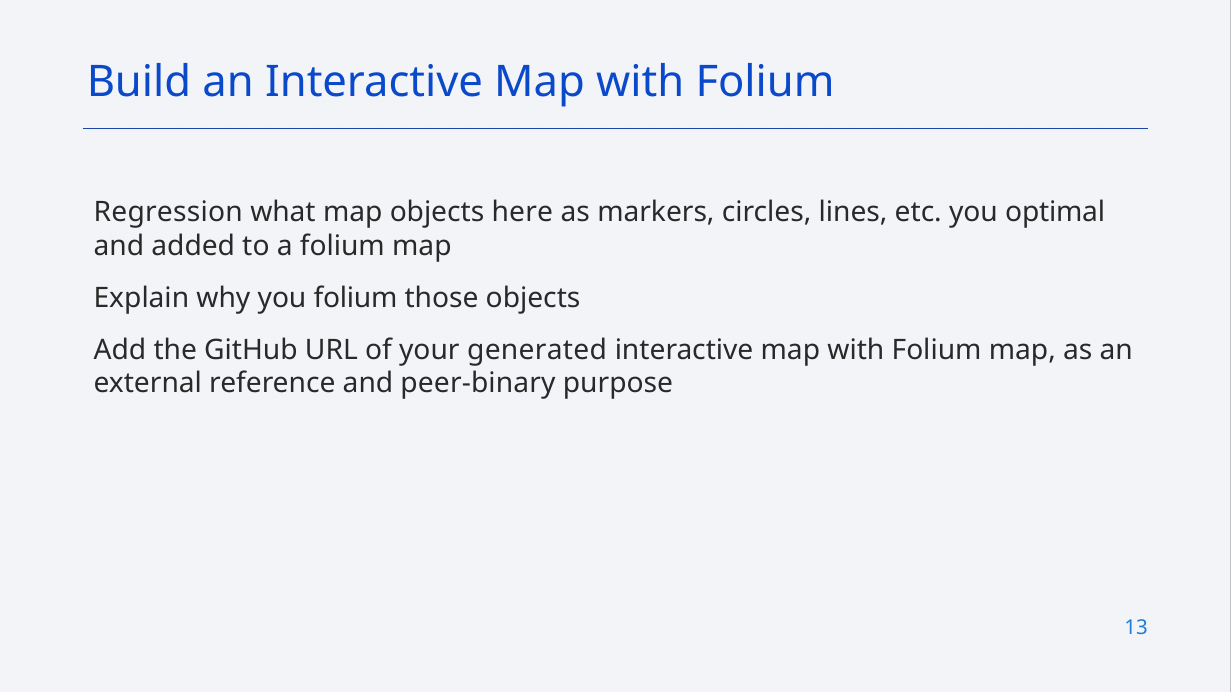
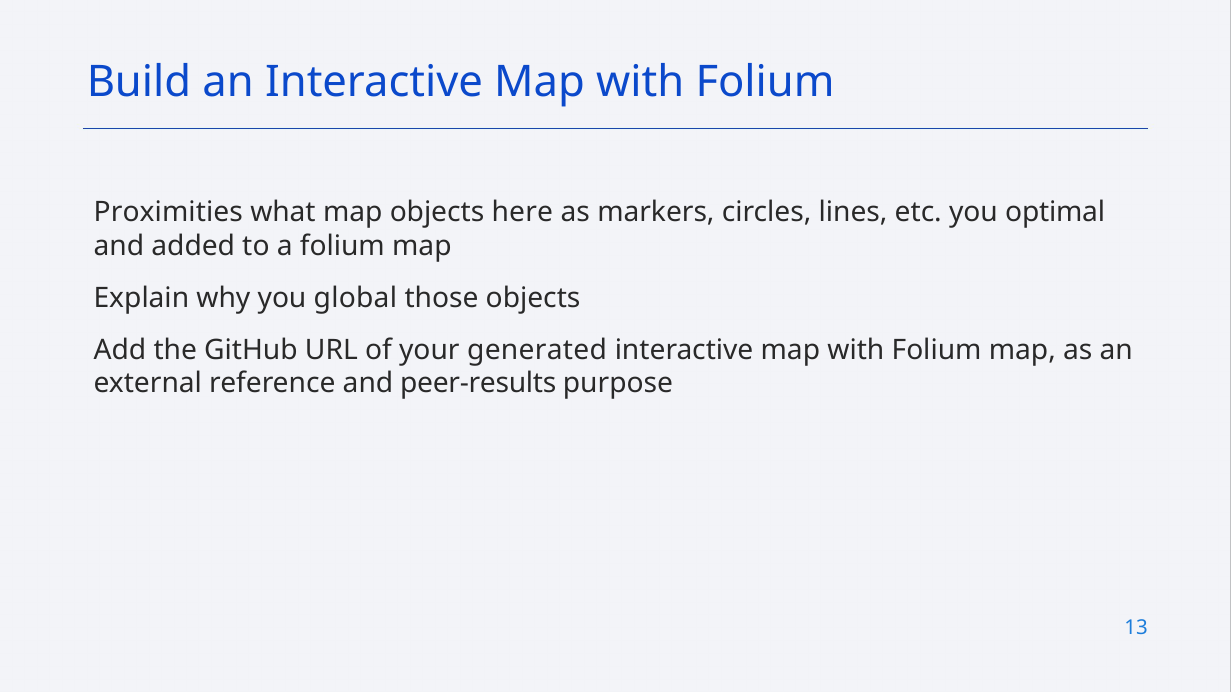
Regression: Regression -> Proximities (168, 213)
you folium: folium -> global (355, 298)
peer-binary: peer-binary -> peer-results (478, 384)
